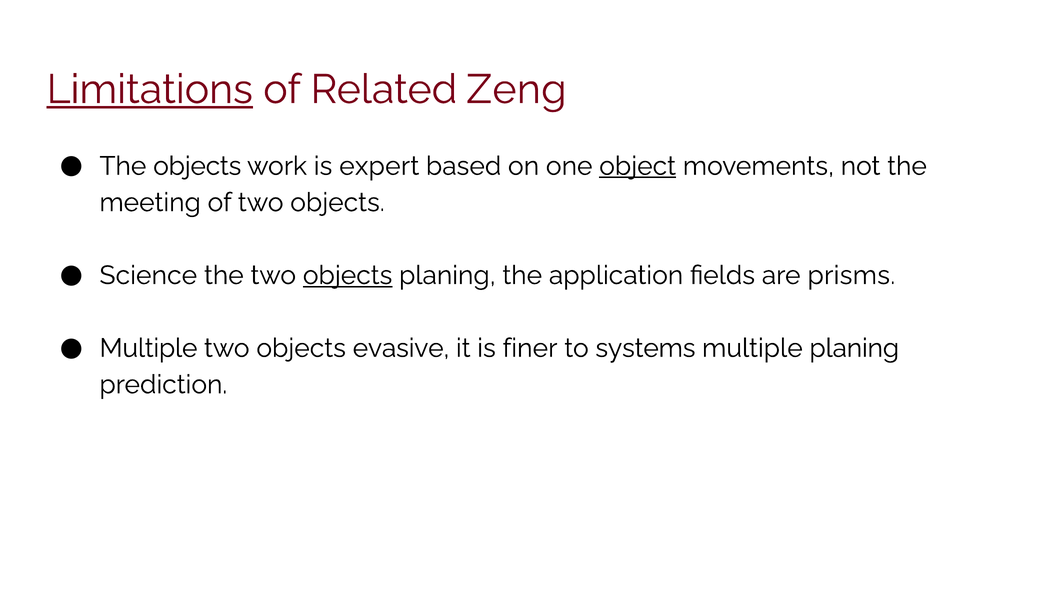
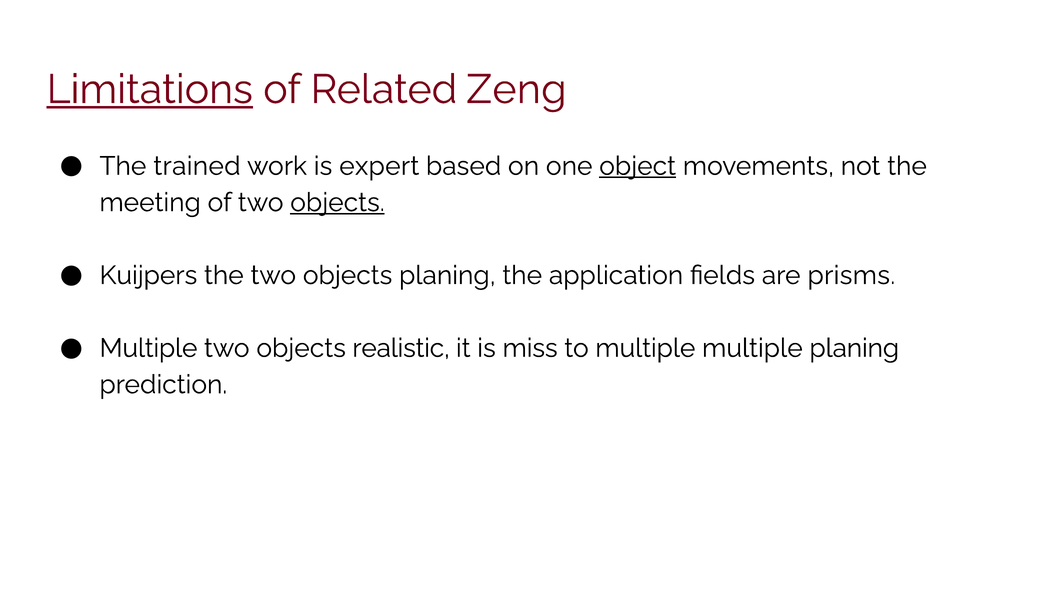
The objects: objects -> trained (197, 166)
objects underline: none -> present (337, 203)
Science: Science -> Kuijpers (148, 276)
objects underline: present -> none (348, 276)
evasive: evasive -> realistic (401, 348)
finer: finer -> miss (530, 348)
to systems: systems -> multiple (645, 348)
